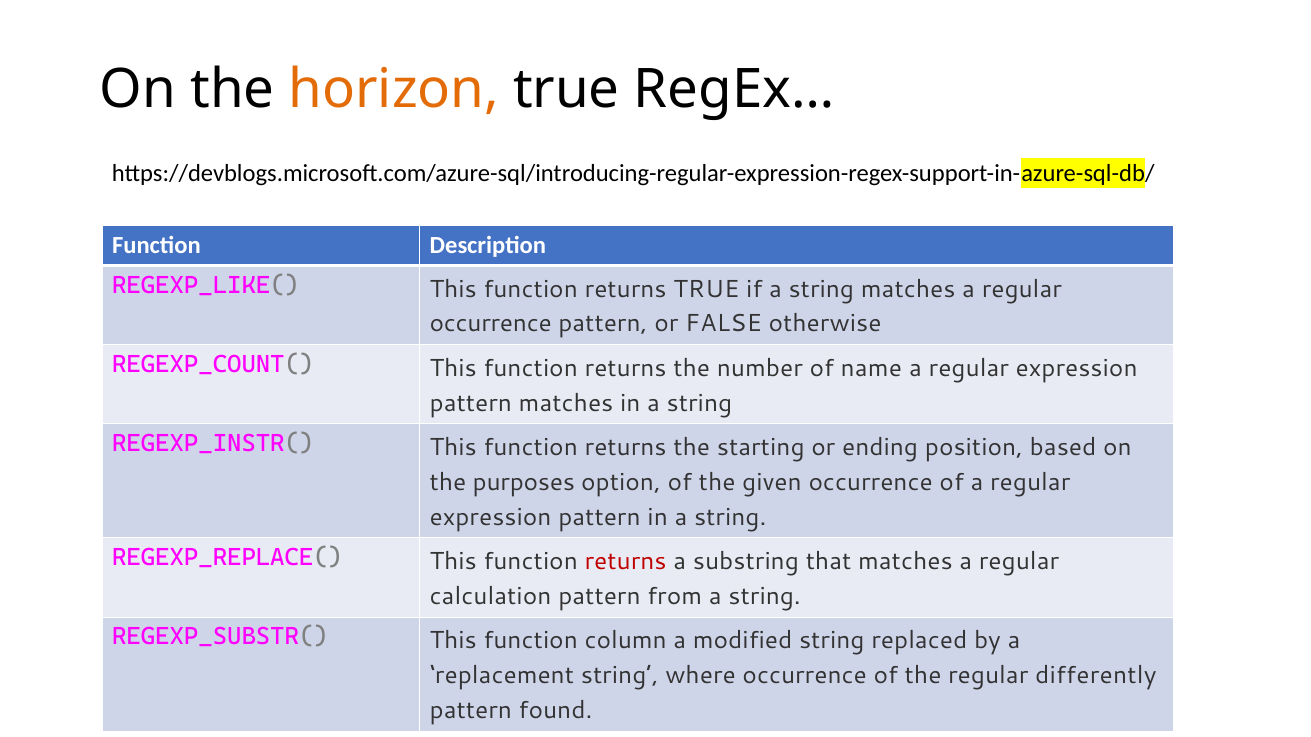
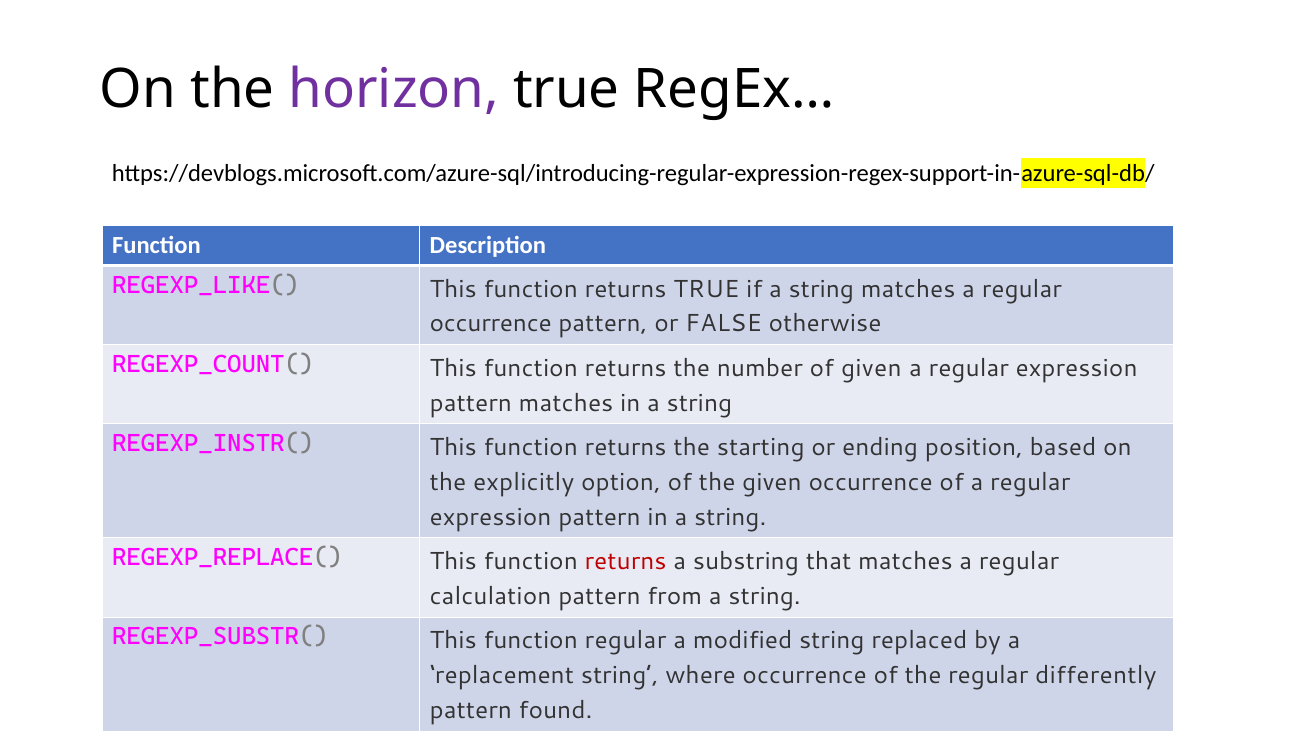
horizon colour: orange -> purple (394, 90)
of name: name -> given (871, 369)
purposes: purposes -> explicitly (524, 483)
function column: column -> regular (626, 641)
